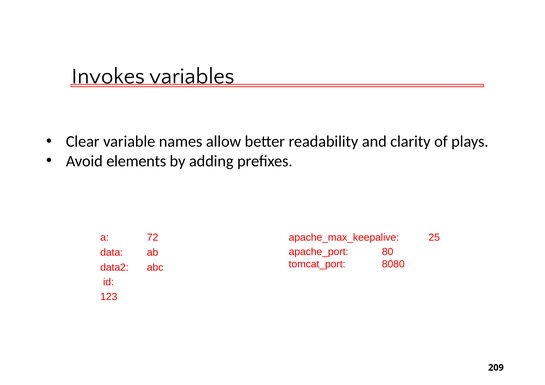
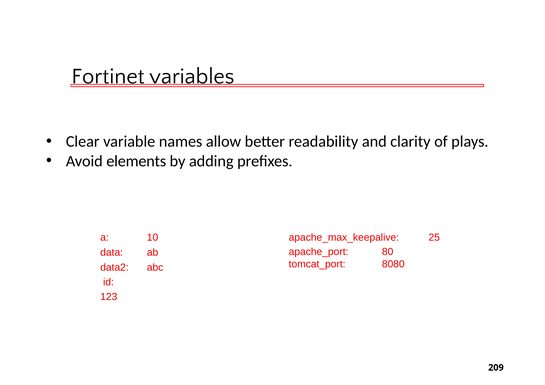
Invokes: Invokes -> Fortinet (108, 76)
72: 72 -> 10 (153, 237)
